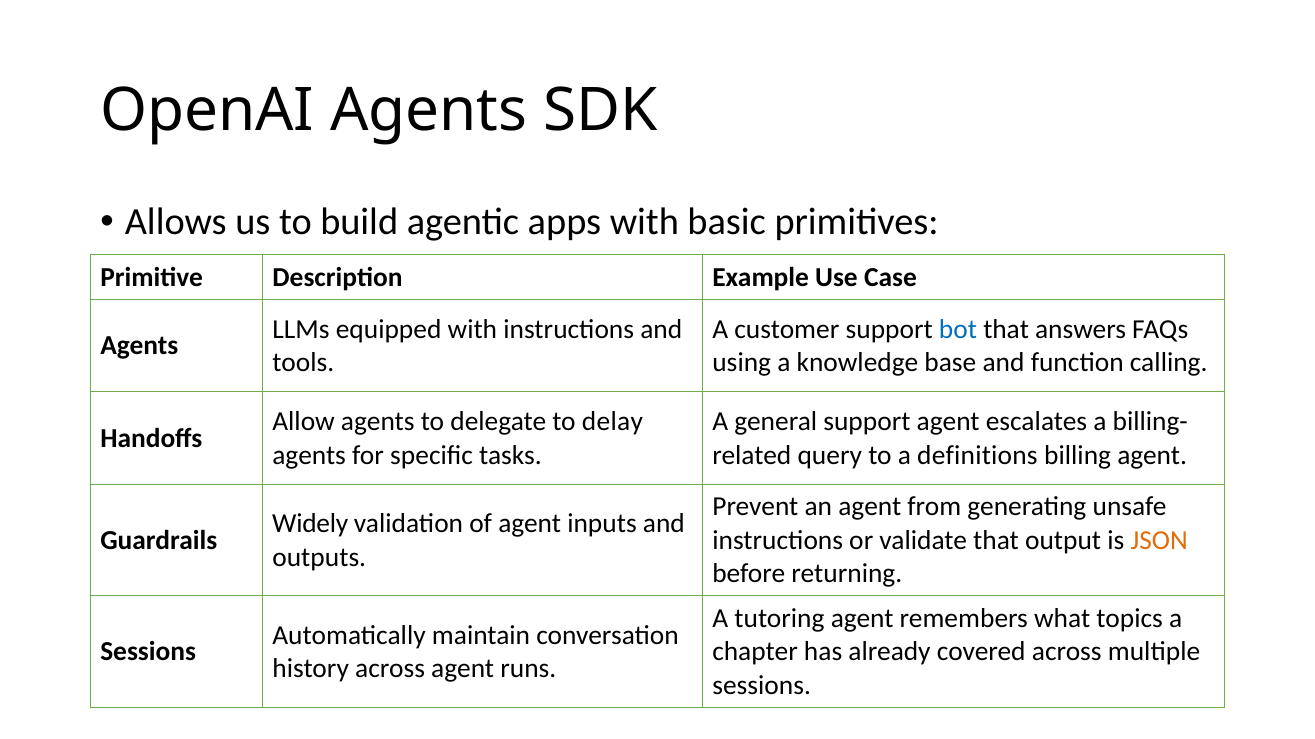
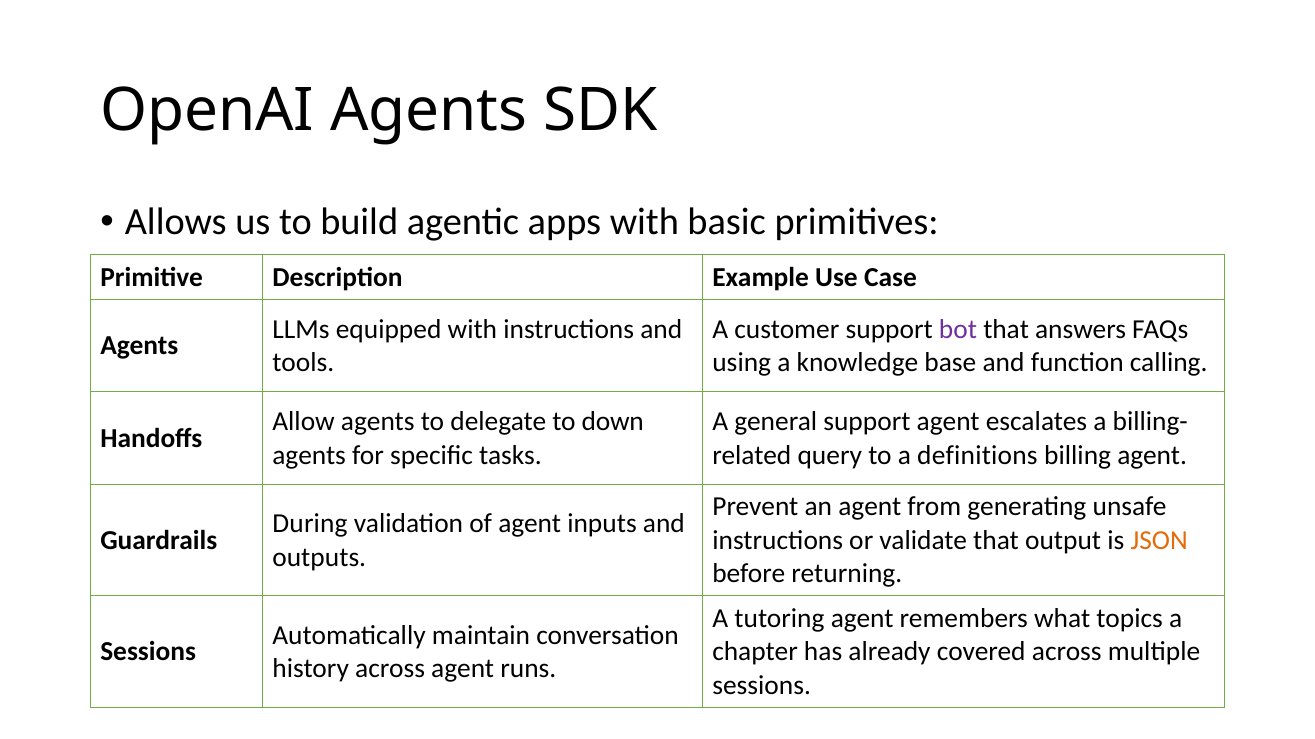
bot colour: blue -> purple (958, 329)
delay: delay -> down (613, 422)
Widely: Widely -> During (310, 524)
